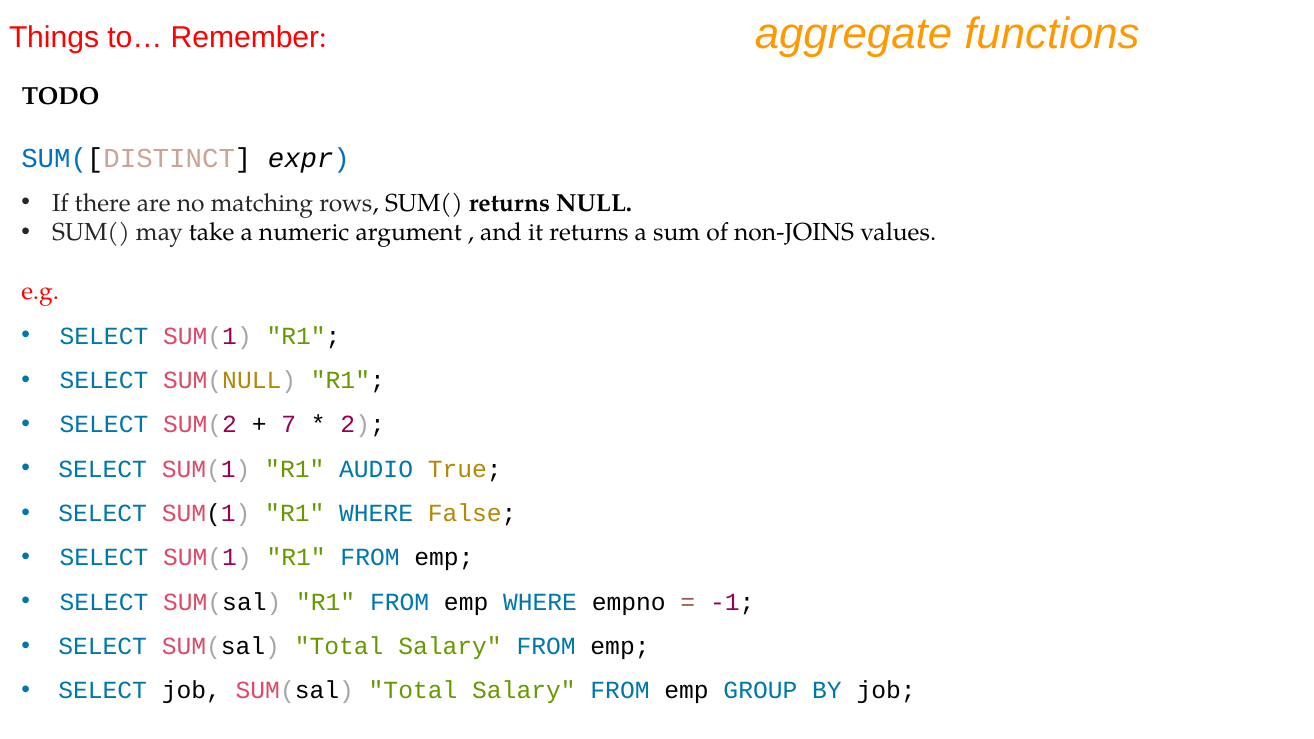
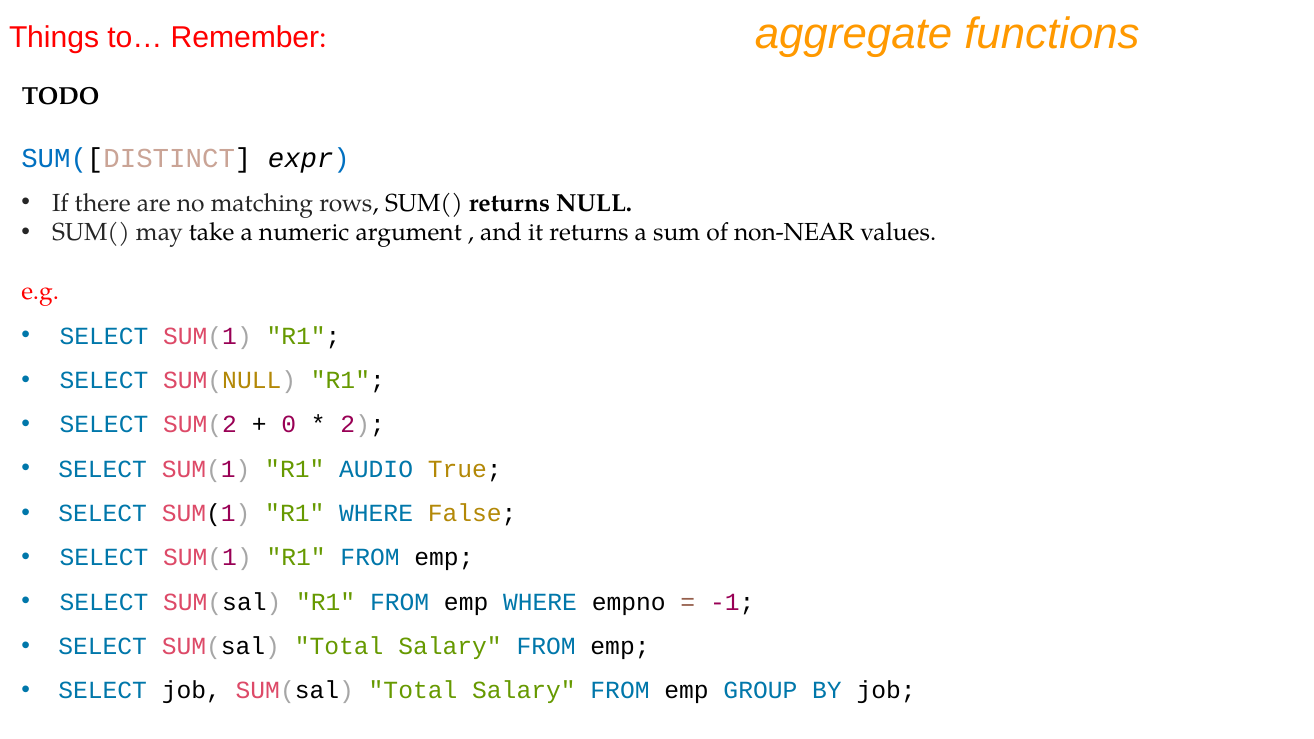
non-JOINS: non-JOINS -> non-NEAR (794, 233)
7: 7 -> 0 (289, 425)
